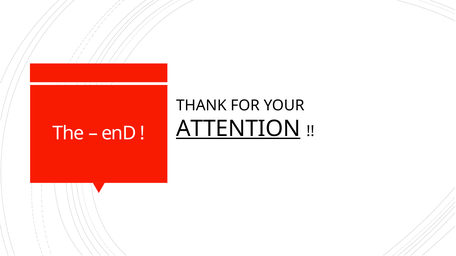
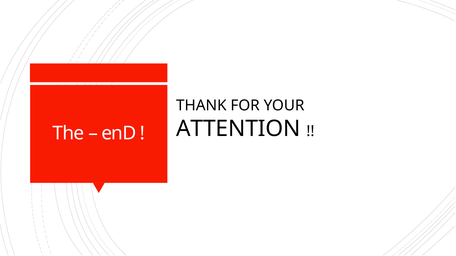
ATTENTION underline: present -> none (238, 129)
